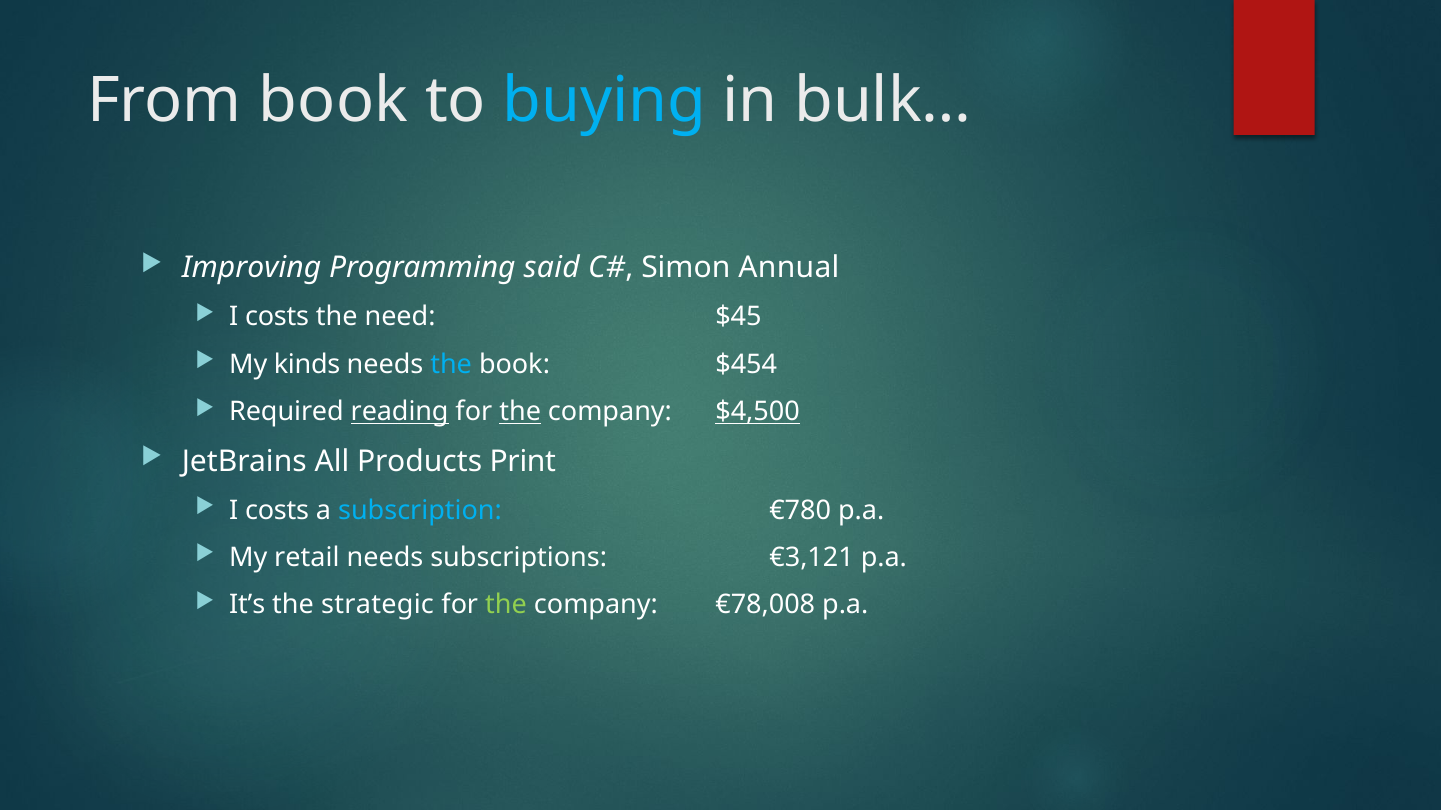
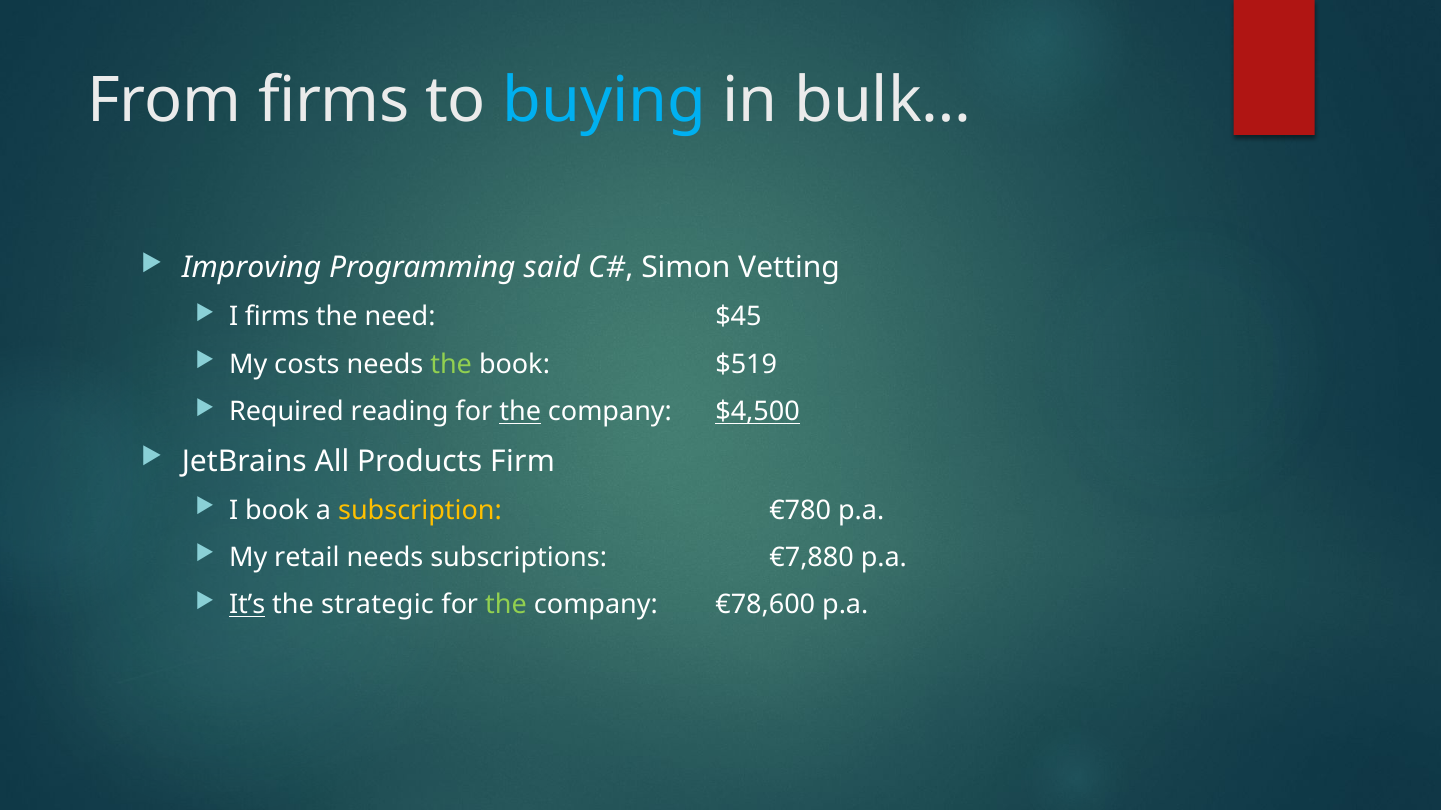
From book: book -> firms (334, 101)
Annual: Annual -> Vetting (789, 268)
costs: costs -> firms (277, 317)
kinds: kinds -> costs (307, 365)
the colour: light blue -> light green (451, 365)
$454: $454 -> $519 (746, 365)
reading underline: present -> none (400, 412)
Print: Print -> Firm (523, 462)
costs: costs -> book (277, 511)
subscription colour: light blue -> yellow (420, 511)
€3,121: €3,121 -> €7,880 (812, 558)
It’s underline: none -> present (247, 605)
€78,008: €78,008 -> €78,600 (765, 605)
